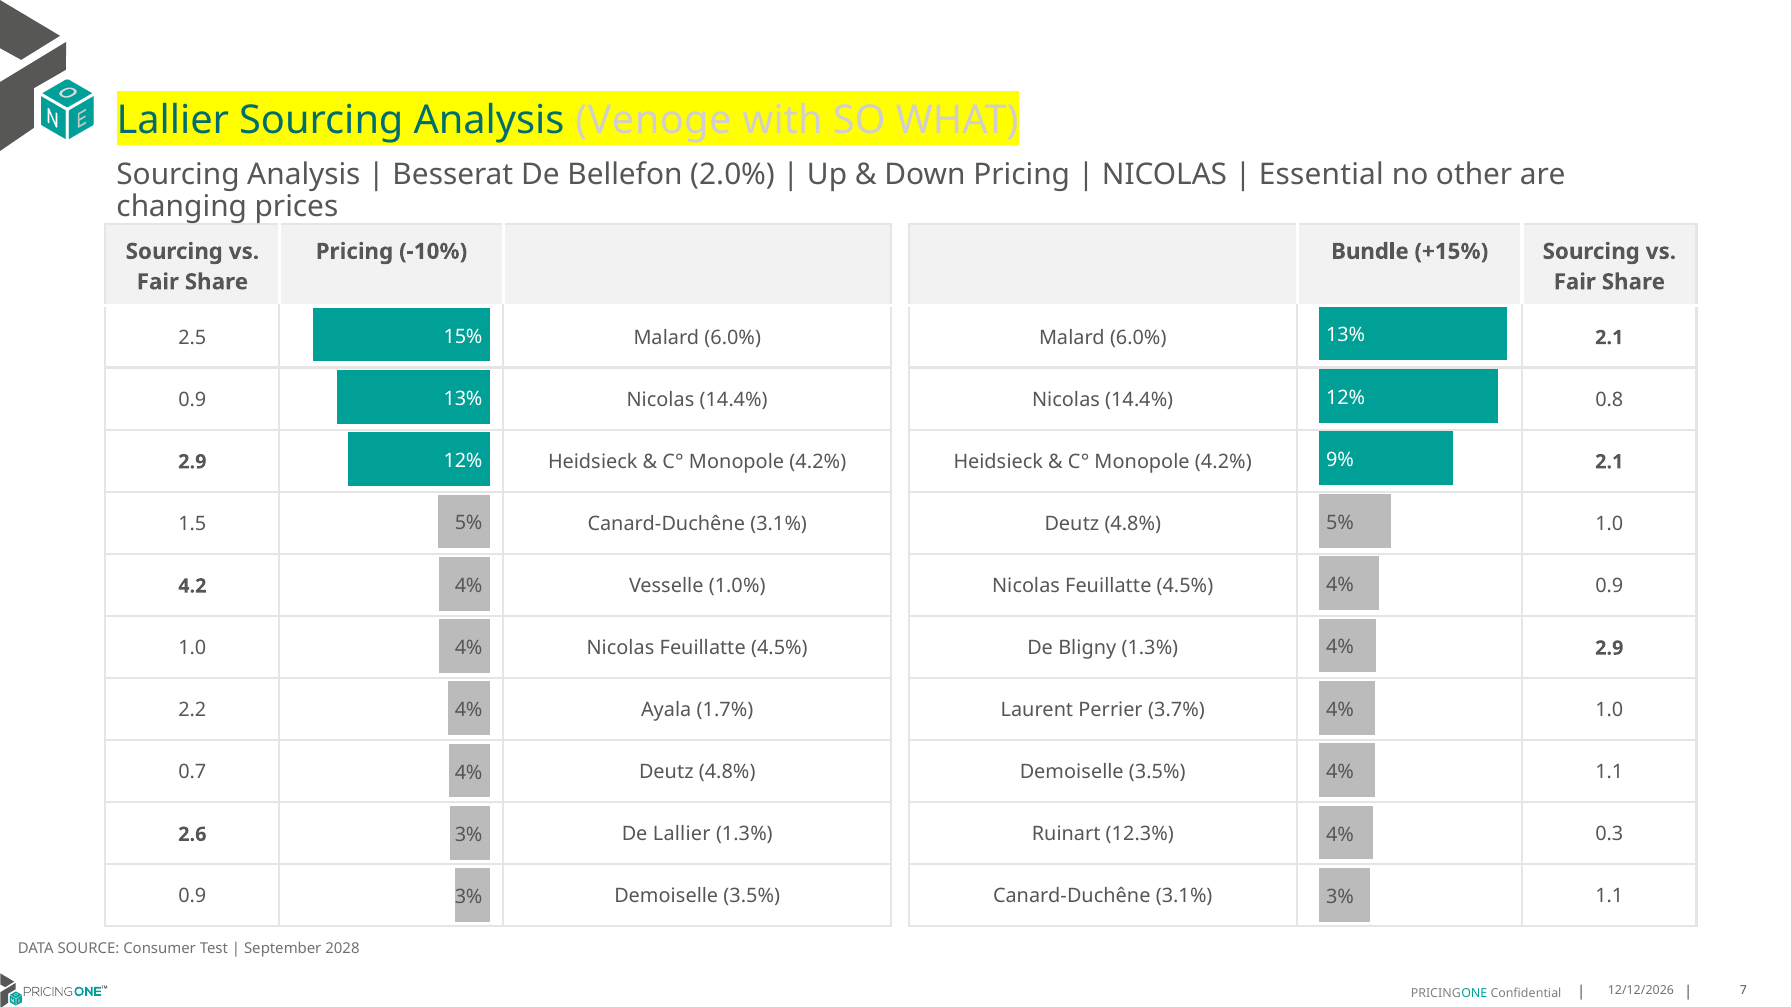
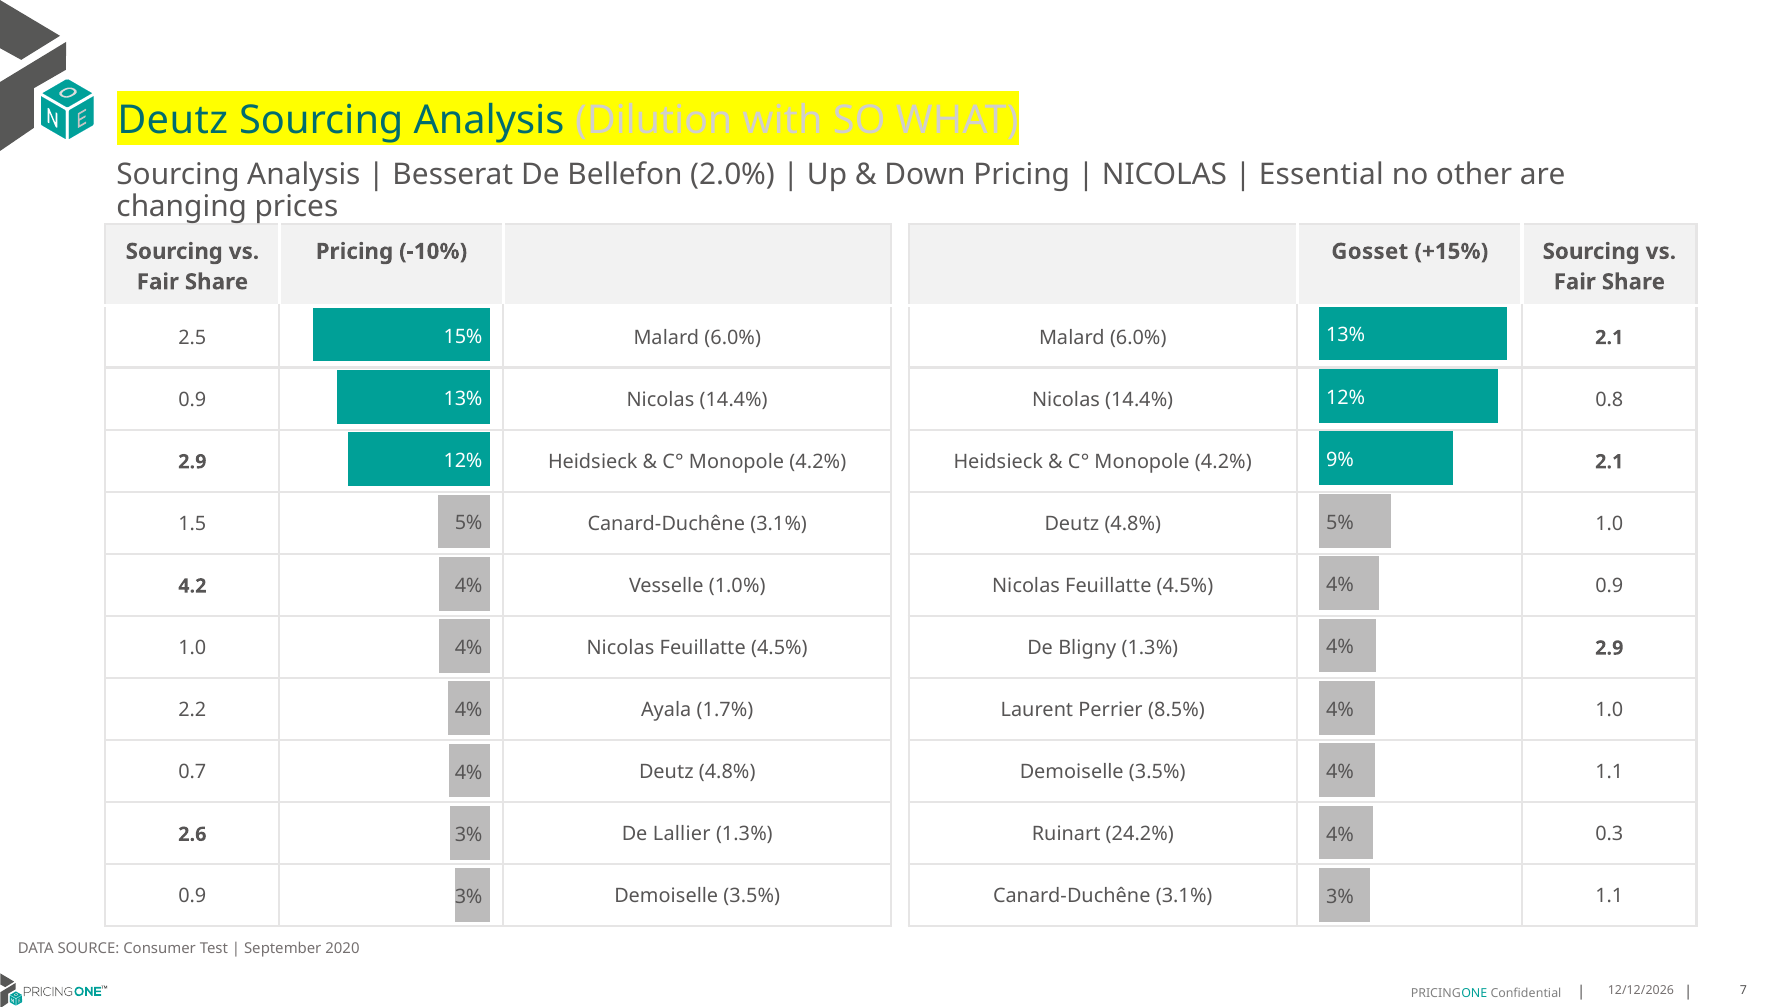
Lallier: Lallier -> Deutz (173, 120)
Venoge: Venoge -> Dilution (654, 120)
Bundle: Bundle -> Gosset (1370, 252)
3.7%: 3.7% -> 8.5% (1176, 710)
12.3%: 12.3% -> 24.2% (1140, 835)
2028: 2028 -> 2020 (342, 949)
